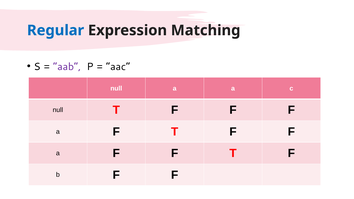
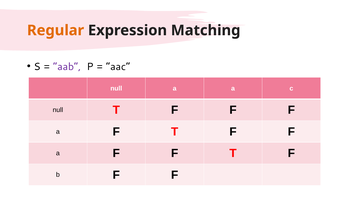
Regular colour: blue -> orange (56, 30)
